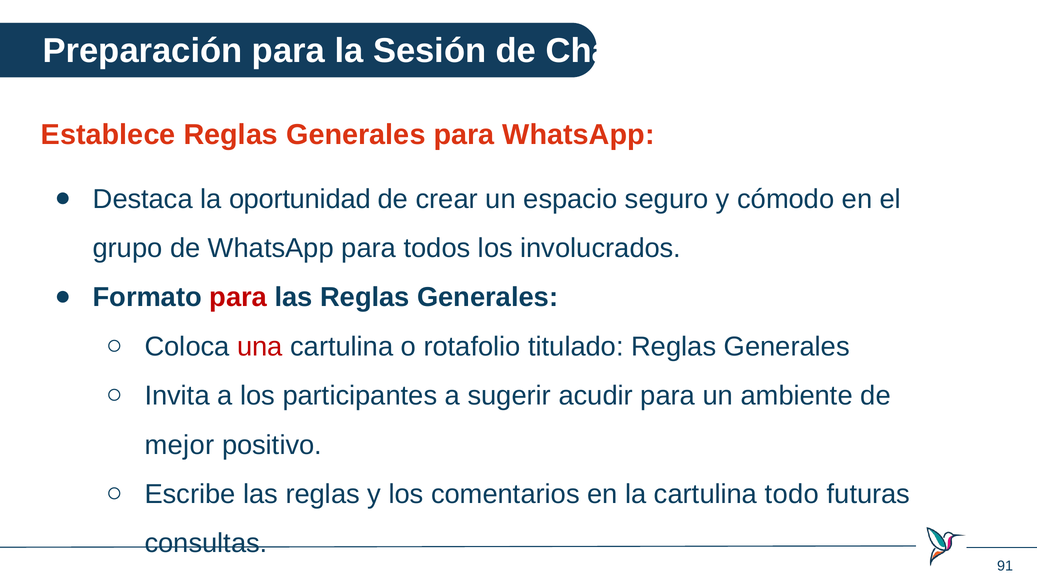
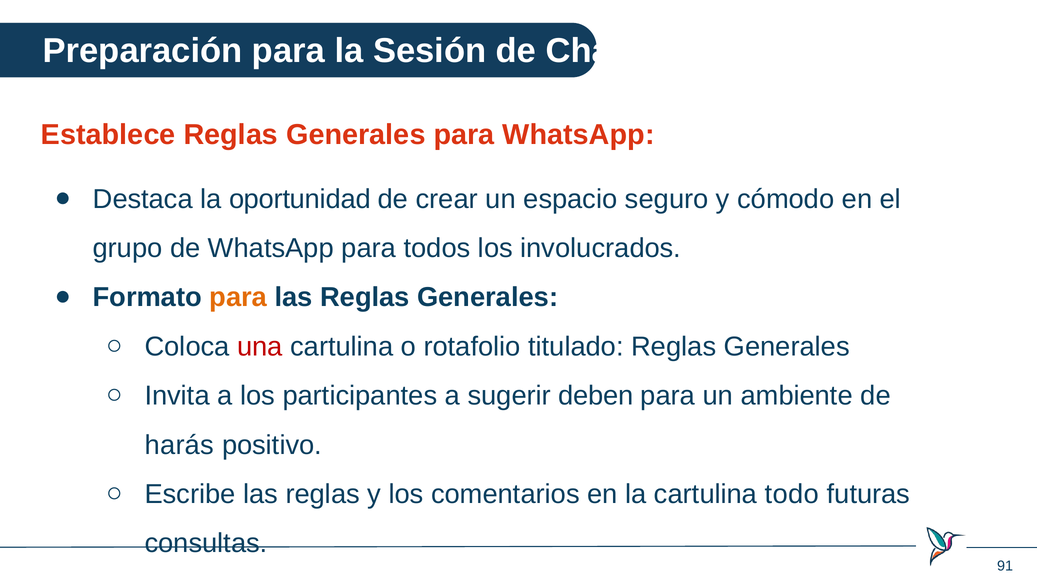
para colour: red -> orange (238, 298)
acudir: acudir -> deben (596, 396)
mejor: mejor -> harás (179, 445)
